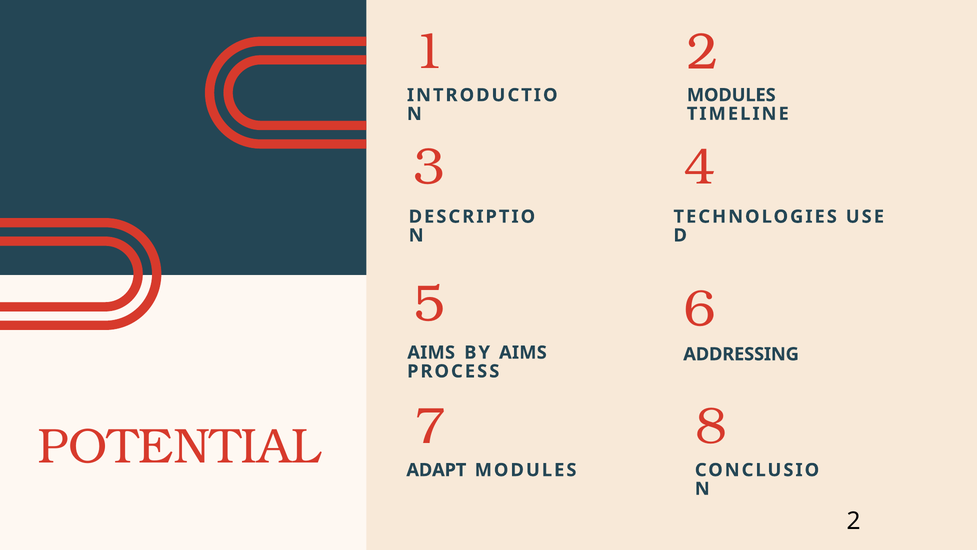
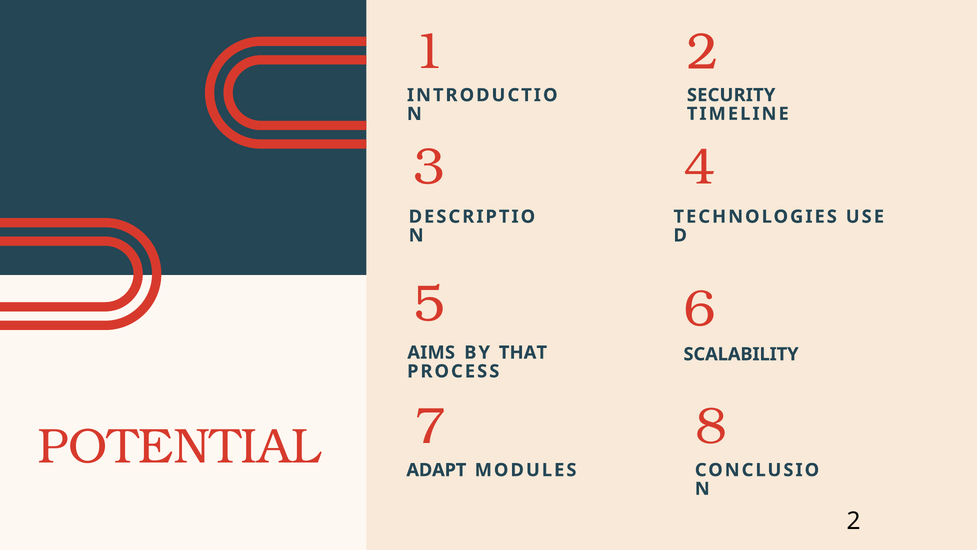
MODULES: MODULES -> SECURITY (731, 95)
BY AIMS: AIMS -> THAT (523, 352)
ADDRESSING: ADDRESSING -> SCALABILITY (741, 354)
